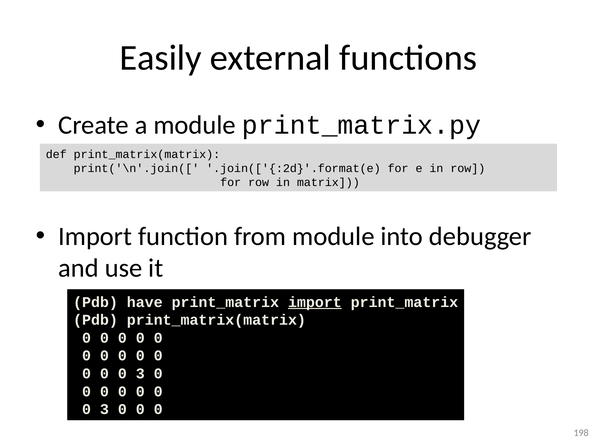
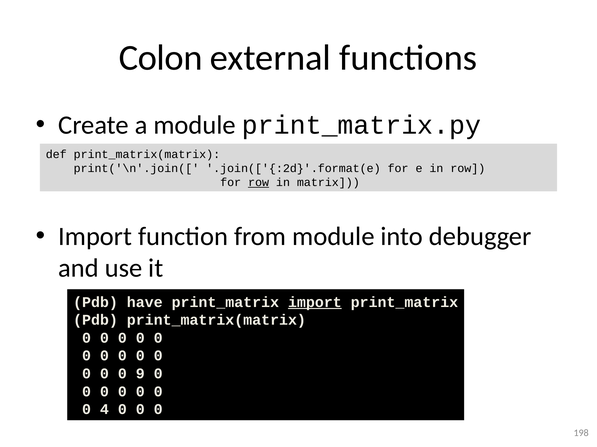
Easily: Easily -> Colon (161, 58)
row underline: none -> present (259, 183)
3: 3 -> 9 (140, 374)
3: 3 -> 4 (104, 410)
